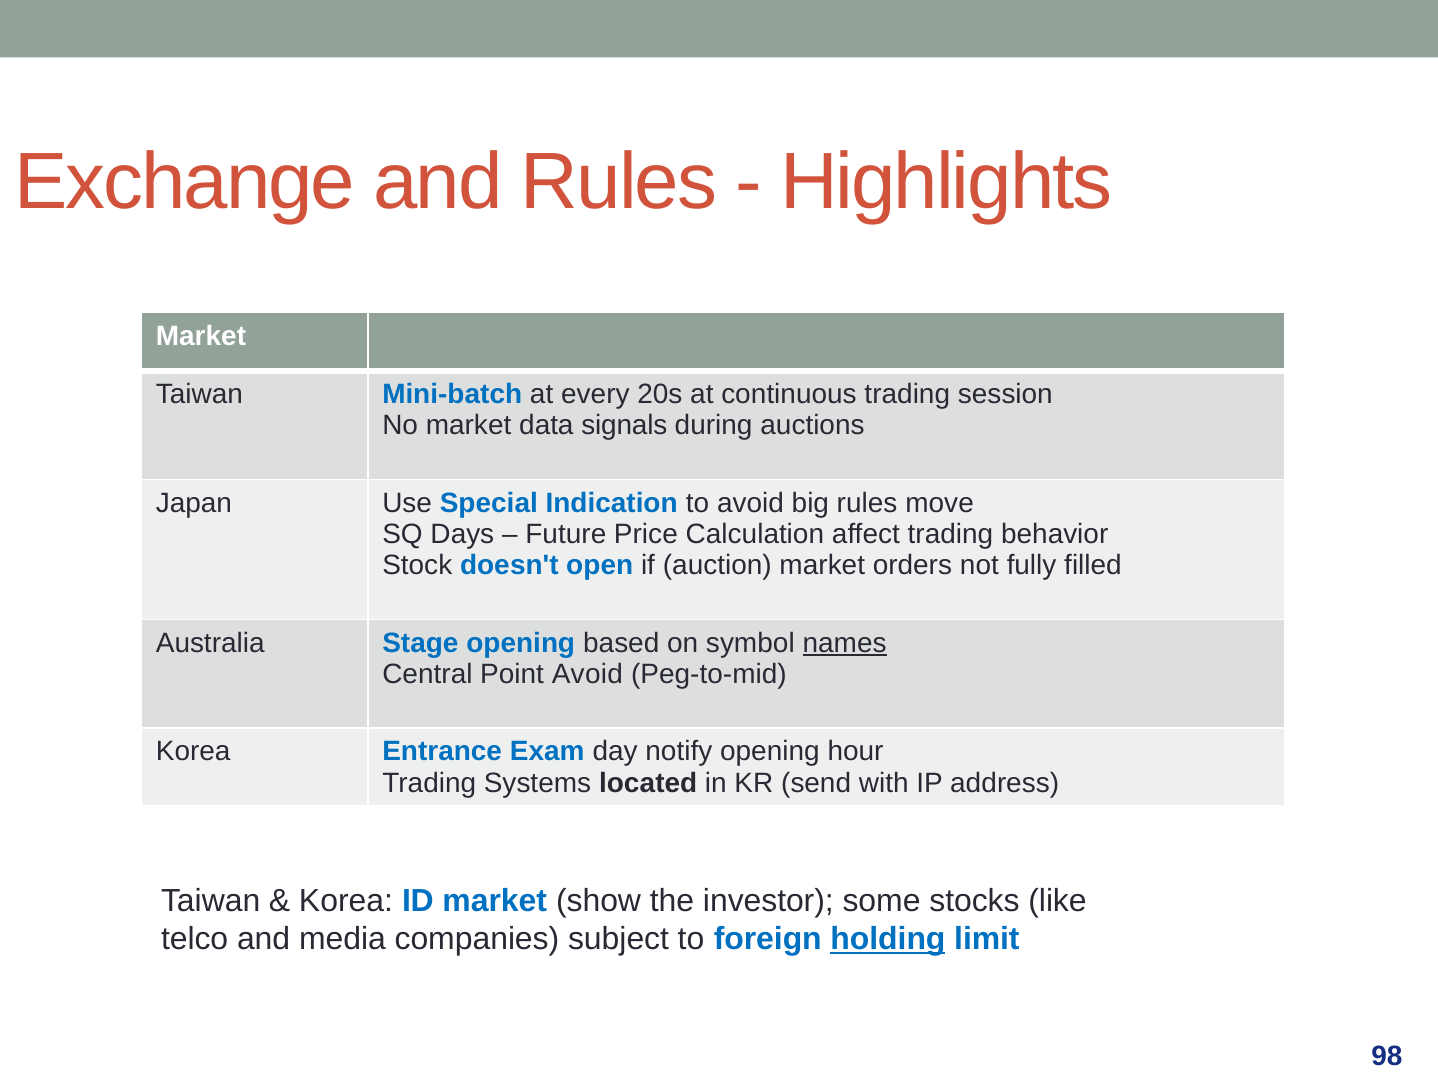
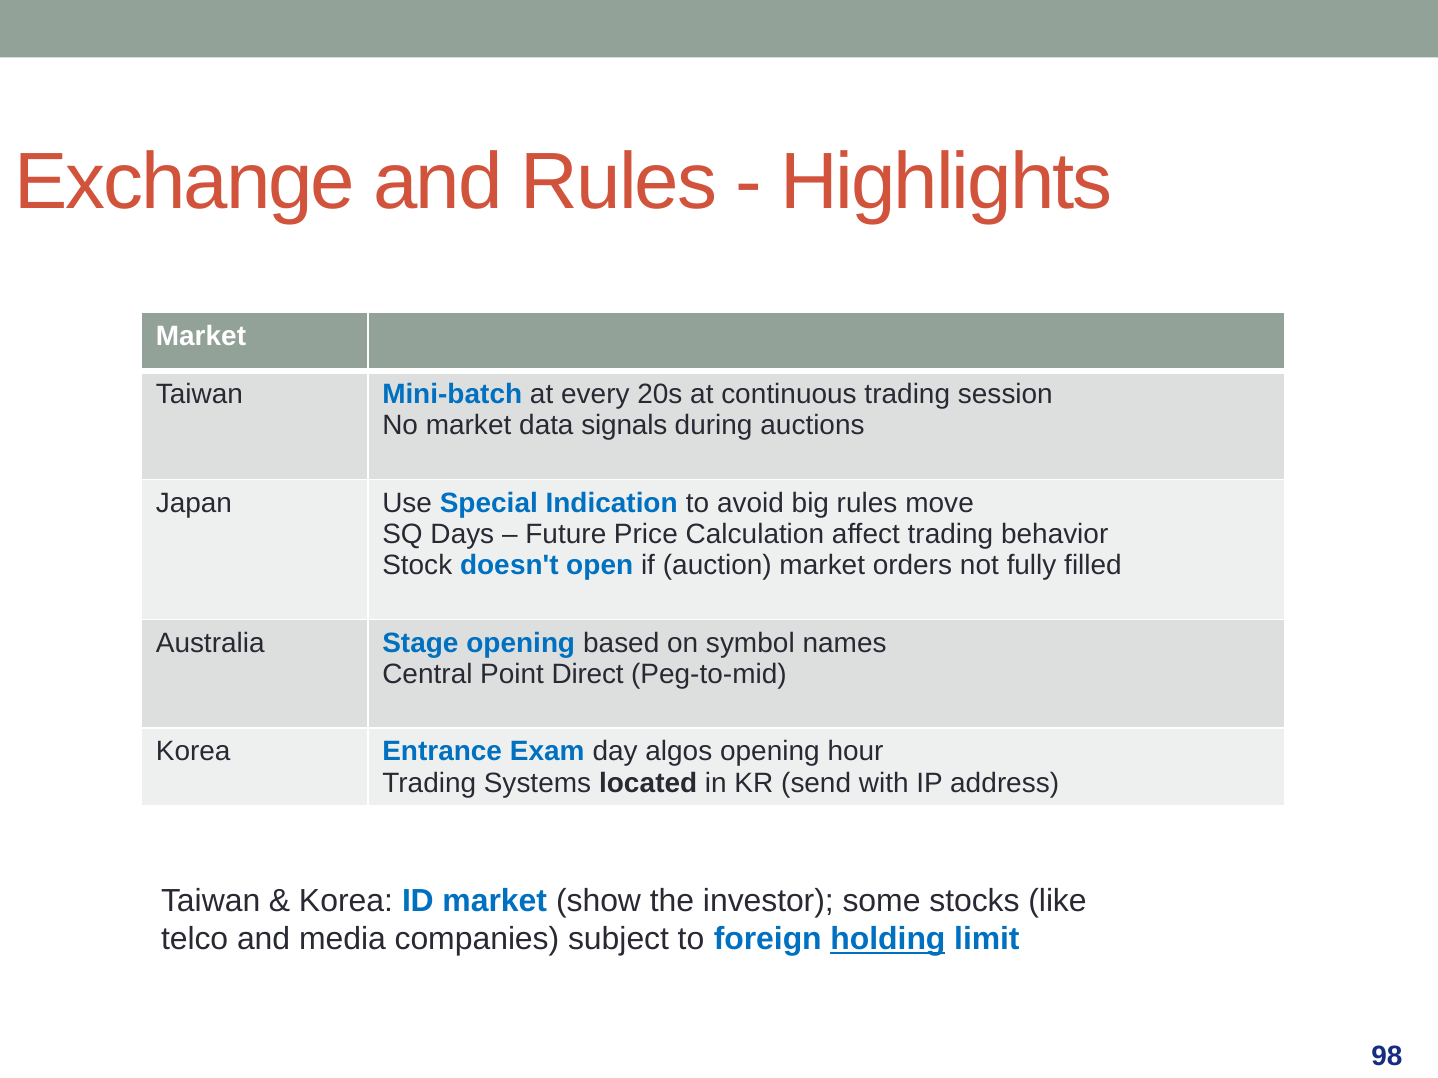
names underline: present -> none (845, 643)
Point Avoid: Avoid -> Direct (588, 675)
notify: notify -> algos (679, 752)
